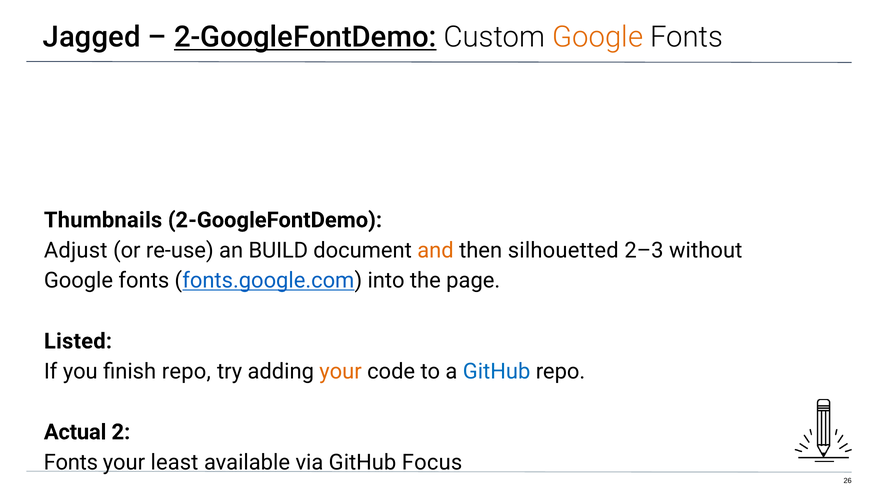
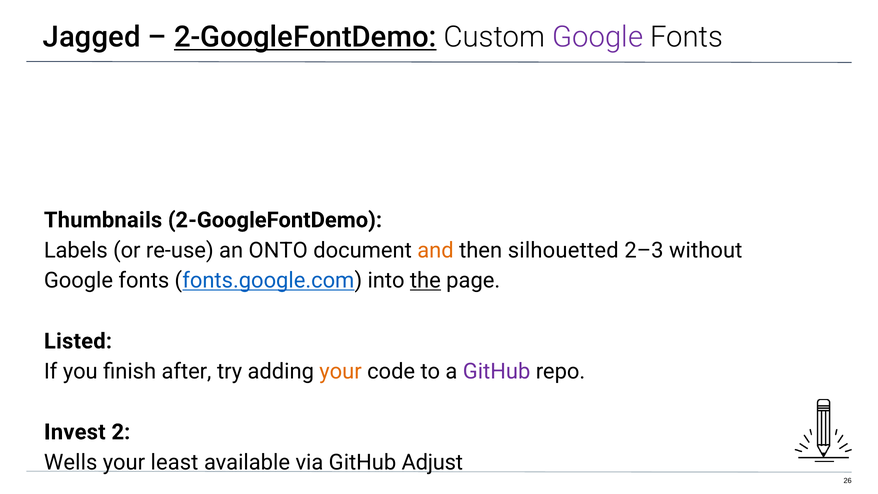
Google colour: orange -> purple (598, 37)
Adjust: Adjust -> Labels (76, 250)
BUILD: BUILD -> ONTO (278, 250)
the underline: none -> present (425, 281)
finish repo: repo -> after (187, 371)
GitHub colour: blue -> purple (497, 371)
Actual: Actual -> Invest (75, 432)
Fonts: Fonts -> Wells (71, 462)
Focus: Focus -> Adjust (432, 462)
